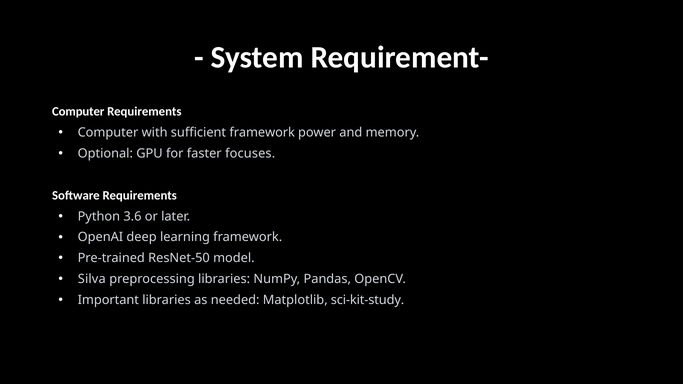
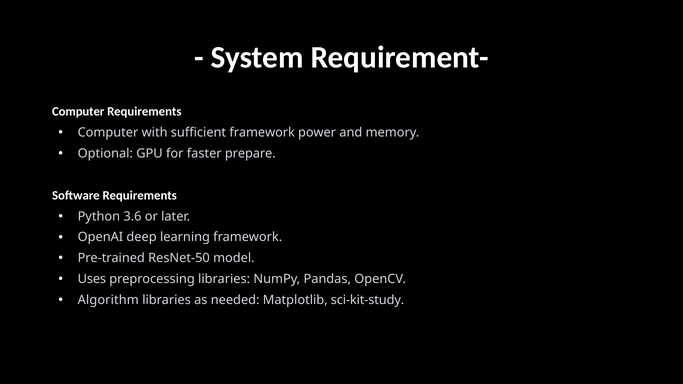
focuses: focuses -> prepare (250, 154)
Silva: Silva -> Uses (92, 279)
Important: Important -> Algorithm (108, 300)
